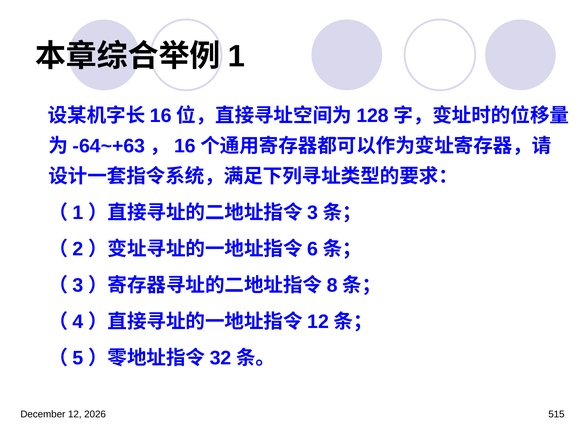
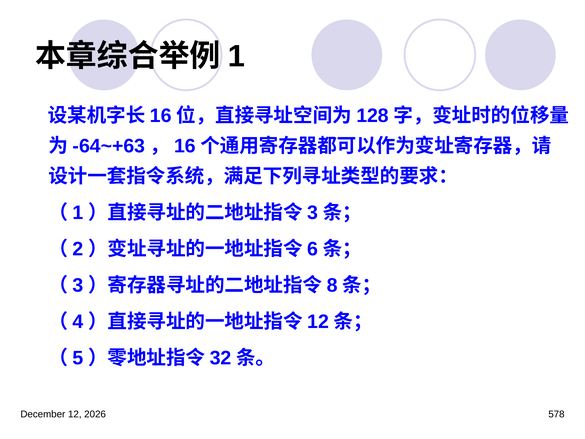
515: 515 -> 578 (556, 414)
